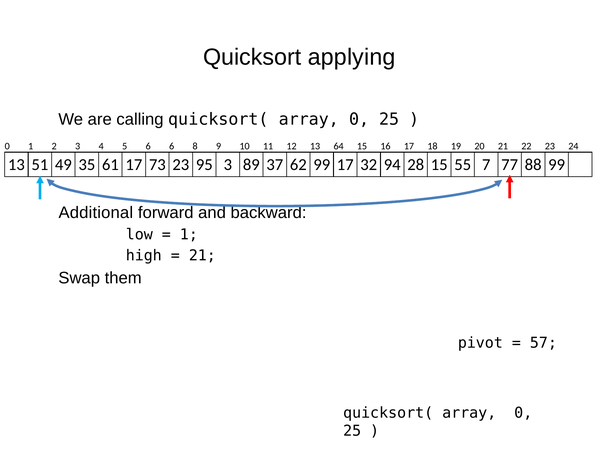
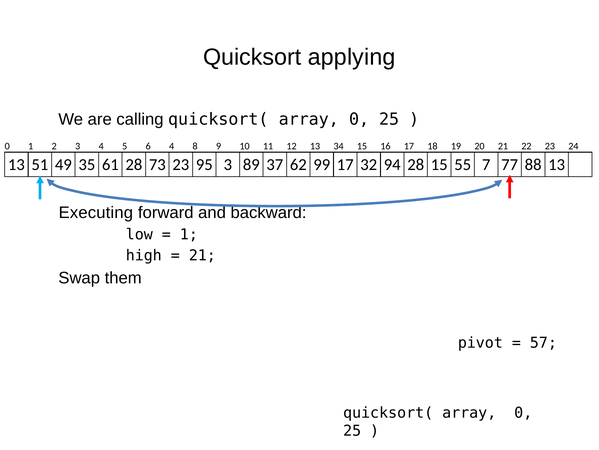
6 6: 6 -> 4 (172, 146)
64: 64 -> 34 (339, 146)
61 17: 17 -> 28 (134, 164)
88 99: 99 -> 13 (557, 164)
Additional: Additional -> Executing (96, 212)
